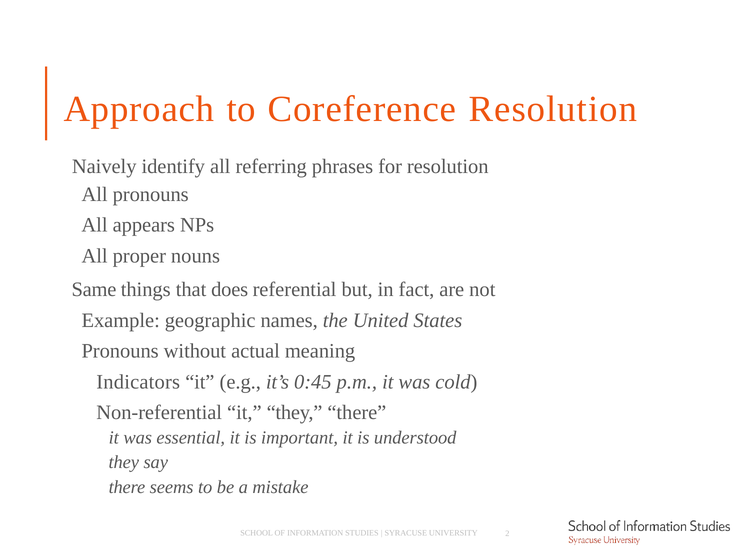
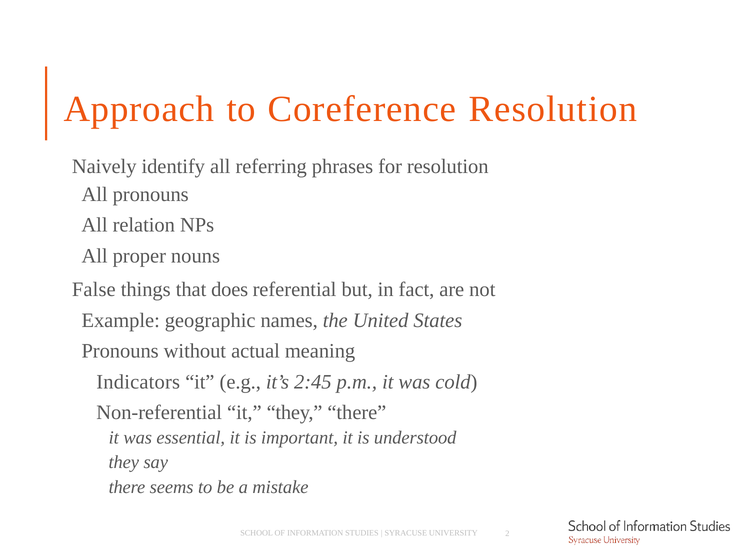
appears: appears -> relation (144, 225)
Same: Same -> False (94, 290)
0:45: 0:45 -> 2:45 (313, 382)
